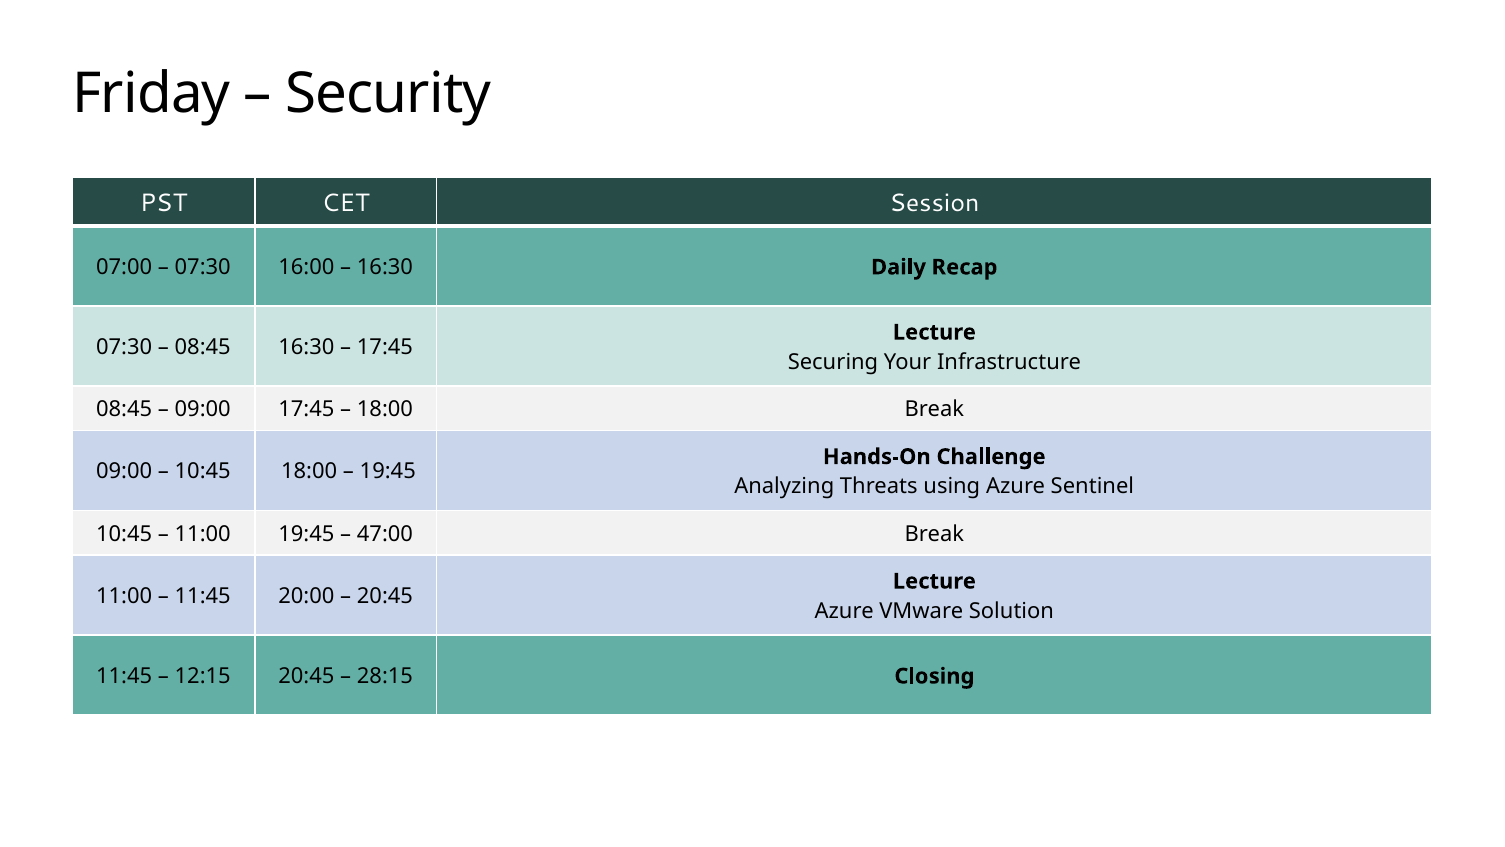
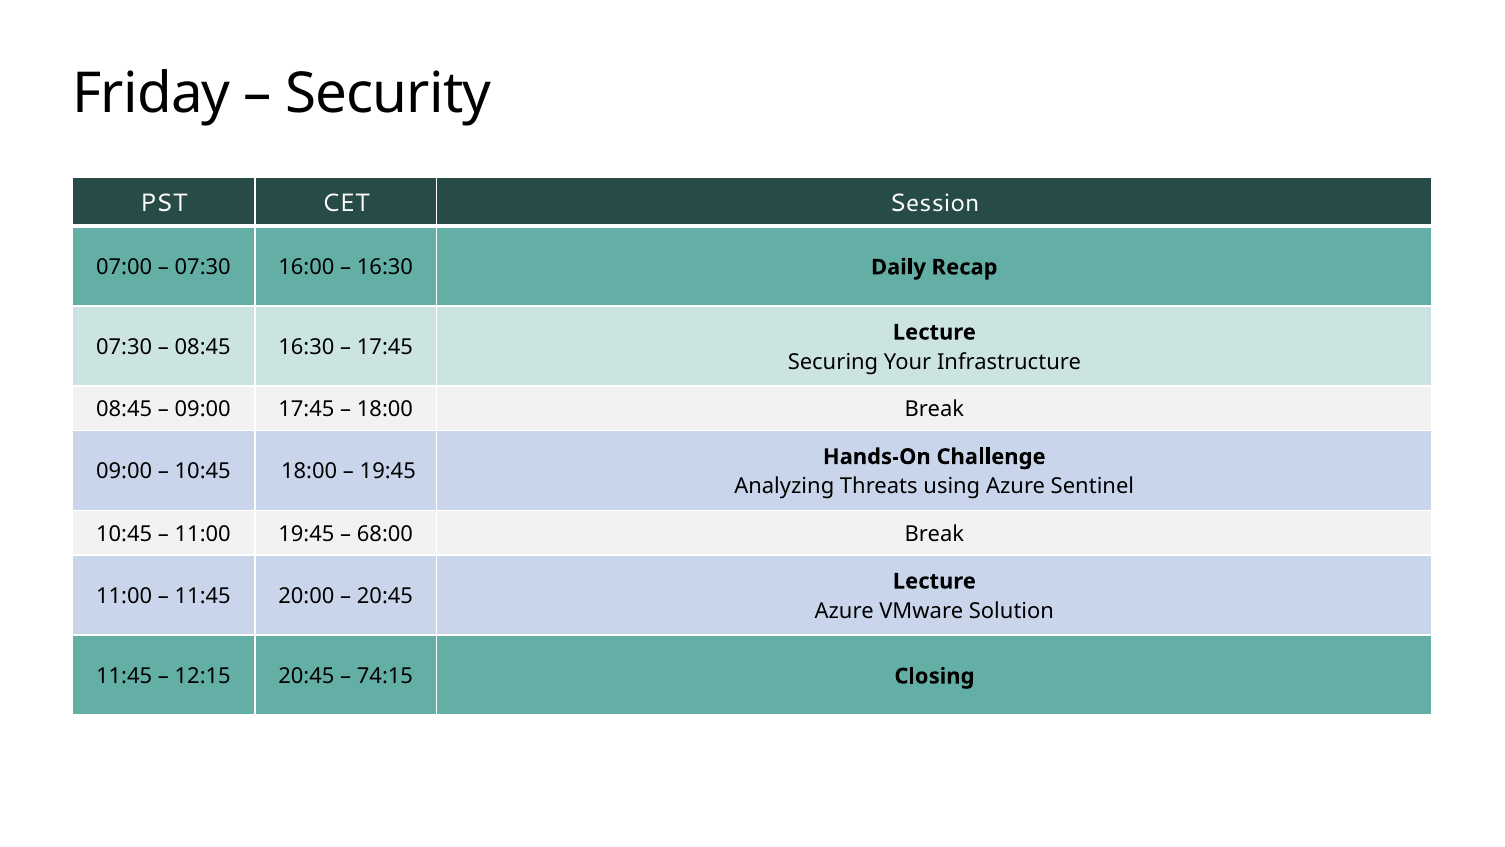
47:00: 47:00 -> 68:00 (385, 534)
28:15: 28:15 -> 74:15 (385, 676)
